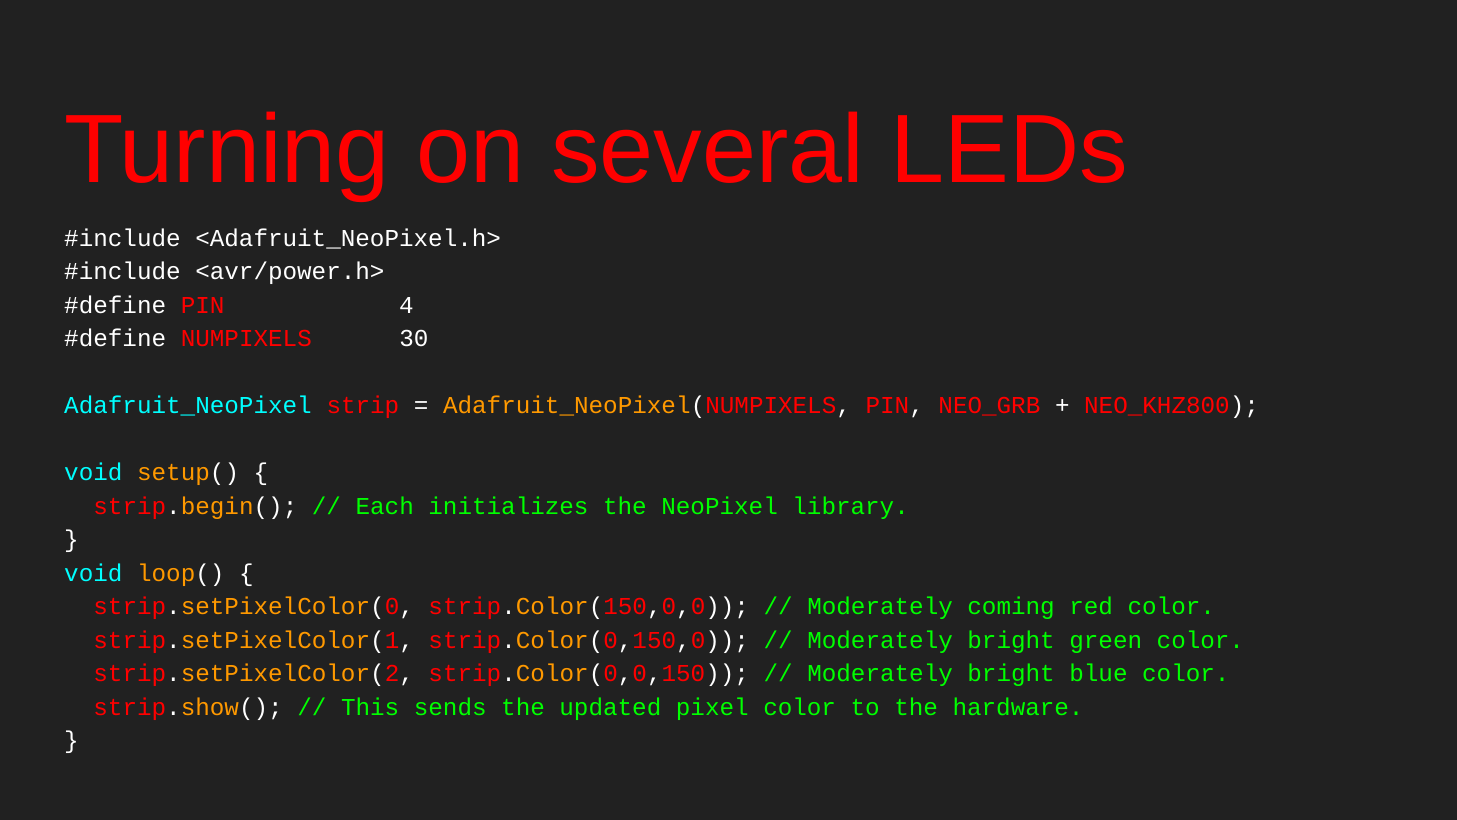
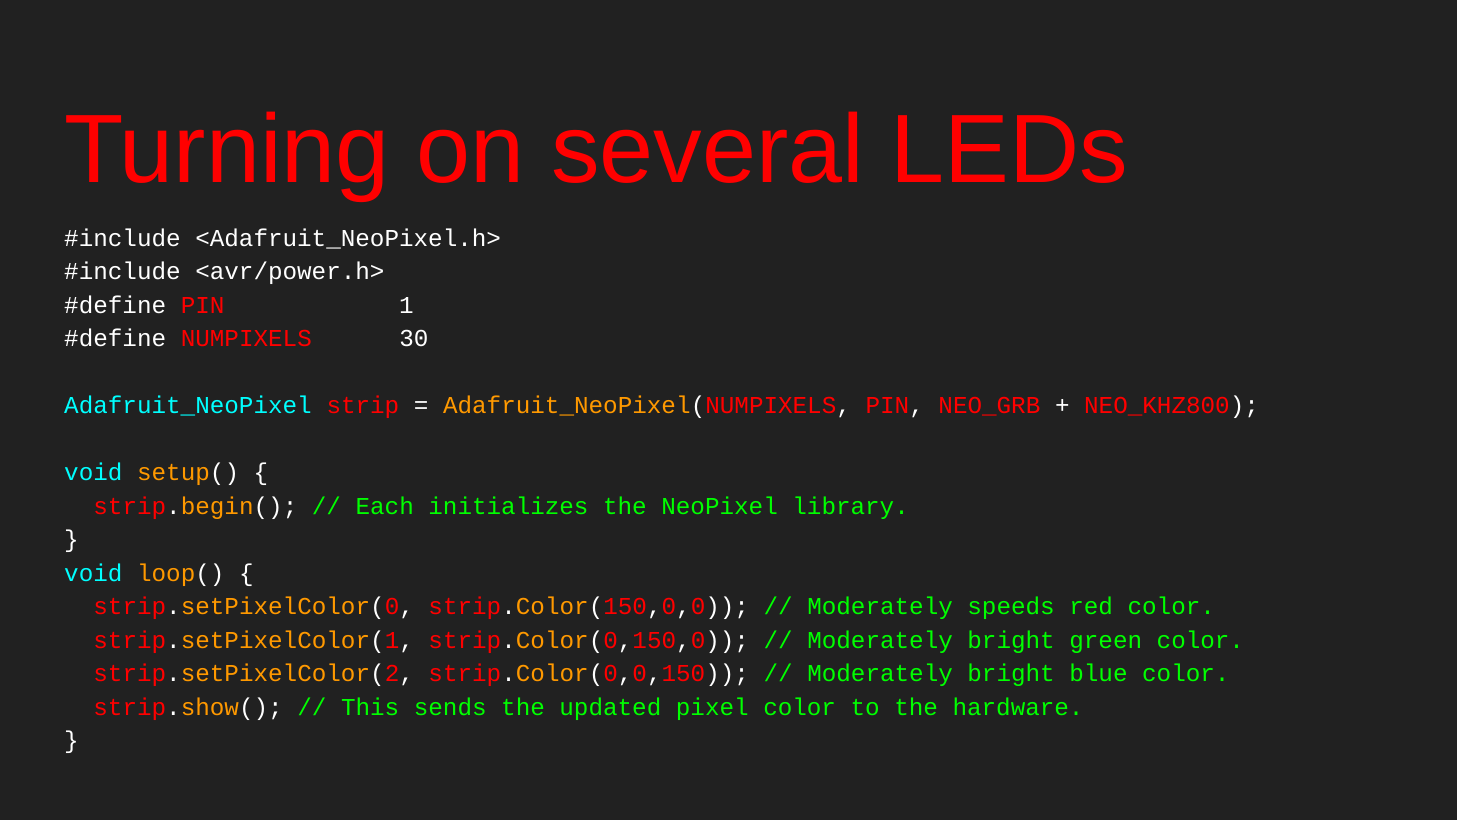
4: 4 -> 1 (407, 305)
coming: coming -> speeds (1011, 607)
